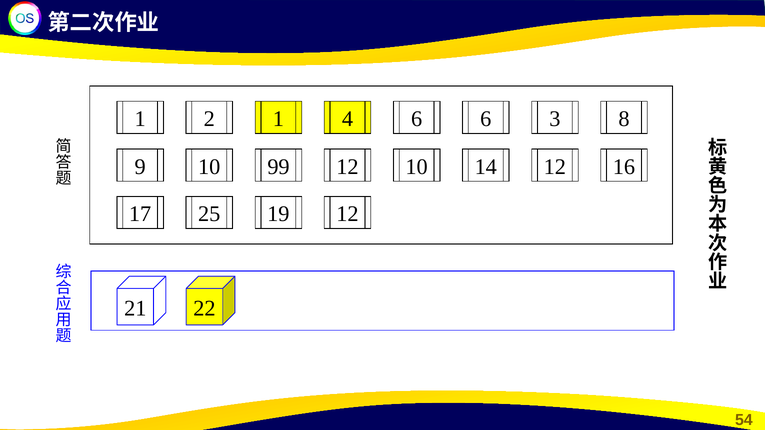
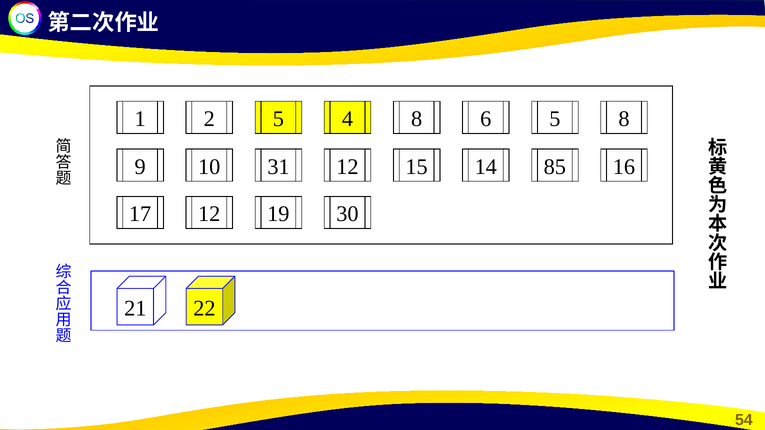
2 1: 1 -> 5 (278, 119)
4 6: 6 -> 8 (417, 119)
6 3: 3 -> 5 (555, 119)
99: 99 -> 31 (279, 167)
12 10: 10 -> 15 (417, 167)
14 12: 12 -> 85 (555, 167)
17 25: 25 -> 12 (209, 214)
19 12: 12 -> 30 (348, 214)
